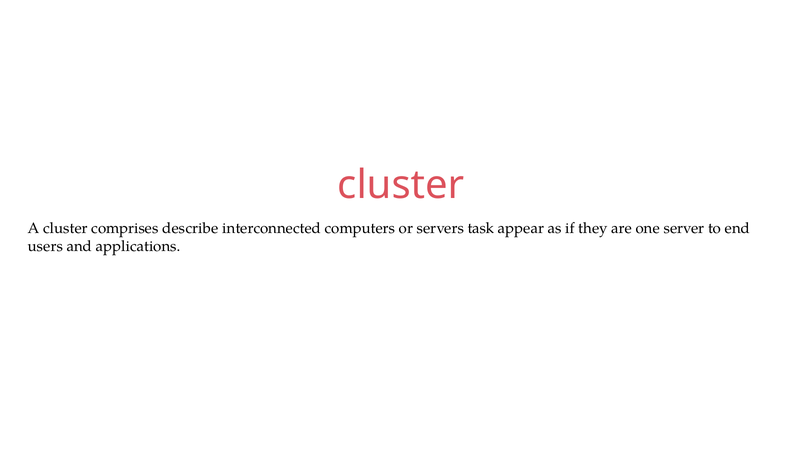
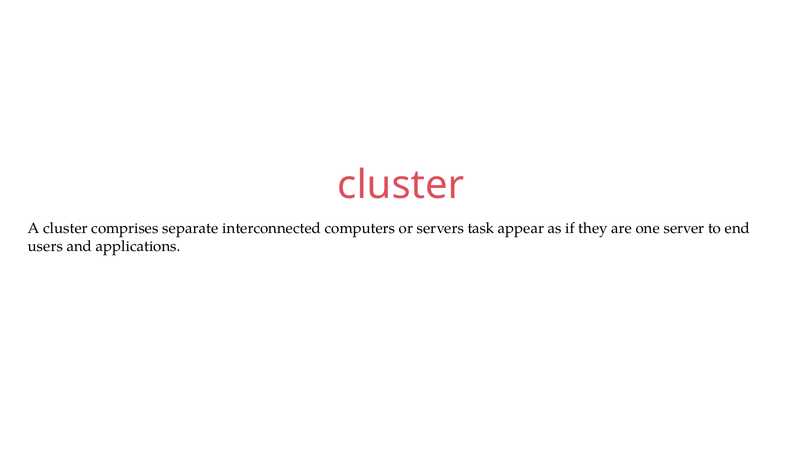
describe: describe -> separate (190, 229)
